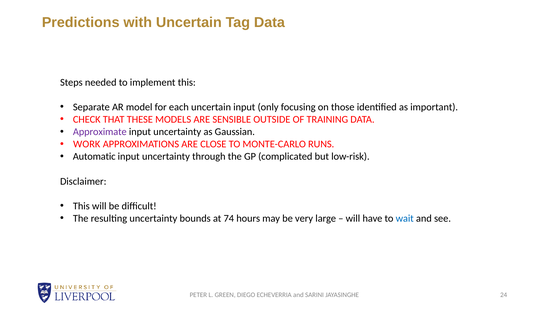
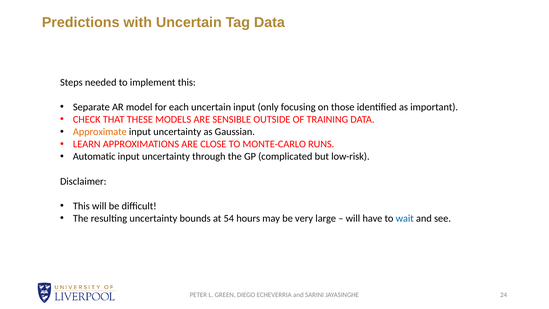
Approximate colour: purple -> orange (100, 132)
WORK: WORK -> LEARN (87, 144)
74: 74 -> 54 (229, 218)
